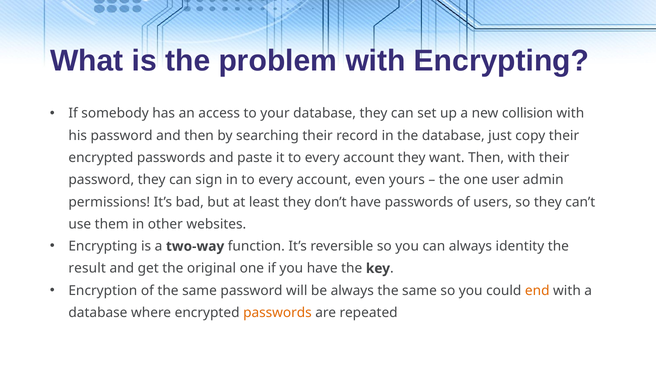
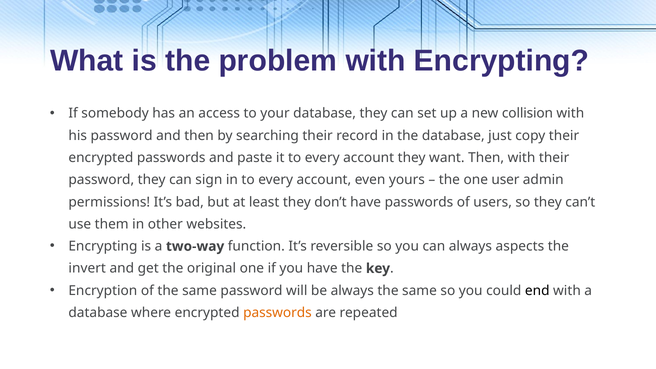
identity: identity -> aspects (520, 246)
result: result -> invert (87, 268)
end colour: orange -> black (537, 291)
